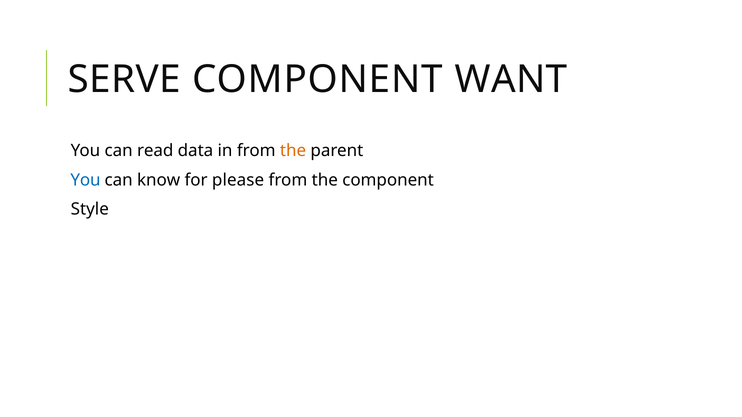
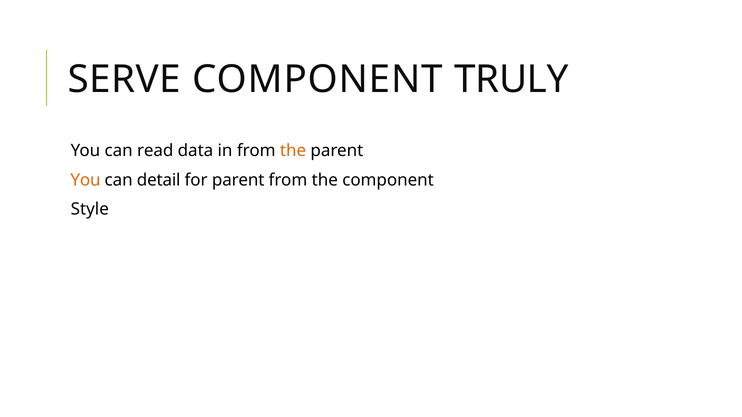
WANT: WANT -> TRULY (511, 80)
You colour: blue -> orange (86, 180)
know: know -> detail (159, 180)
for please: please -> parent (238, 180)
